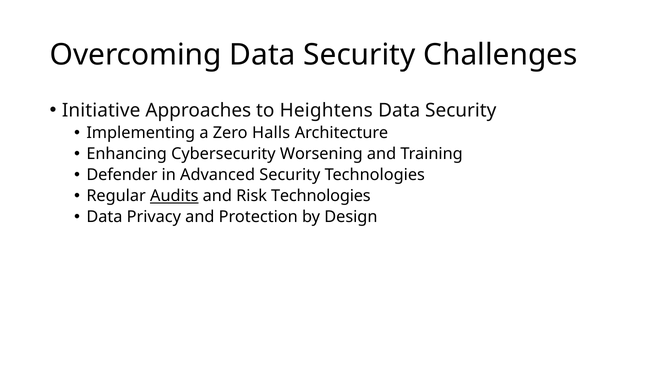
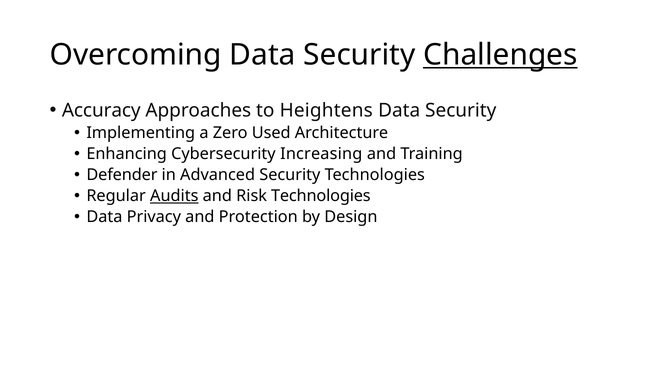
Challenges underline: none -> present (500, 55)
Initiative: Initiative -> Accuracy (101, 110)
Halls: Halls -> Used (271, 133)
Worsening: Worsening -> Increasing (321, 154)
